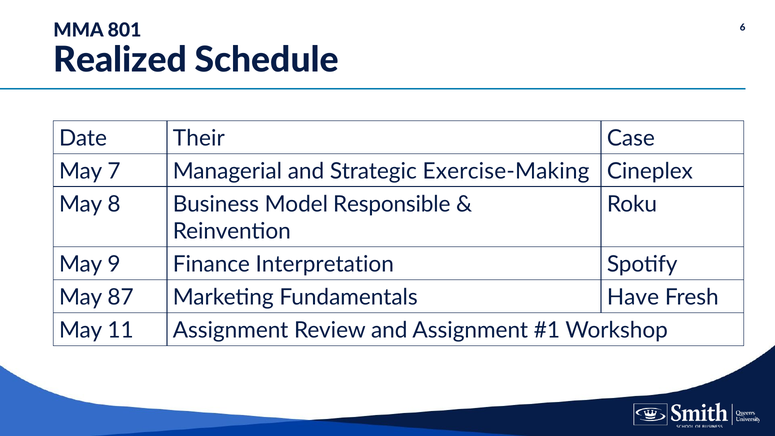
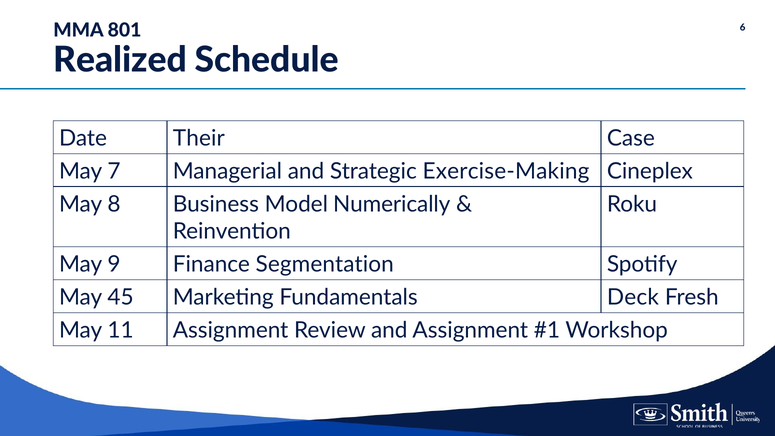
Responsible: Responsible -> Numerically (392, 204)
Interpretation: Interpretation -> Segmentation (325, 264)
87: 87 -> 45 (121, 297)
Have: Have -> Deck (633, 297)
